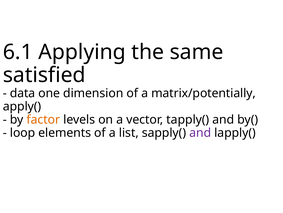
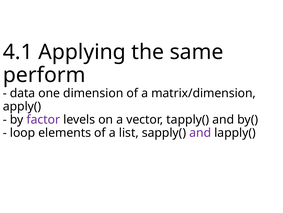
6.1: 6.1 -> 4.1 (18, 52)
satisfied: satisfied -> perform (44, 75)
matrix/potentially: matrix/potentially -> matrix/dimension (203, 93)
factor colour: orange -> purple (43, 119)
